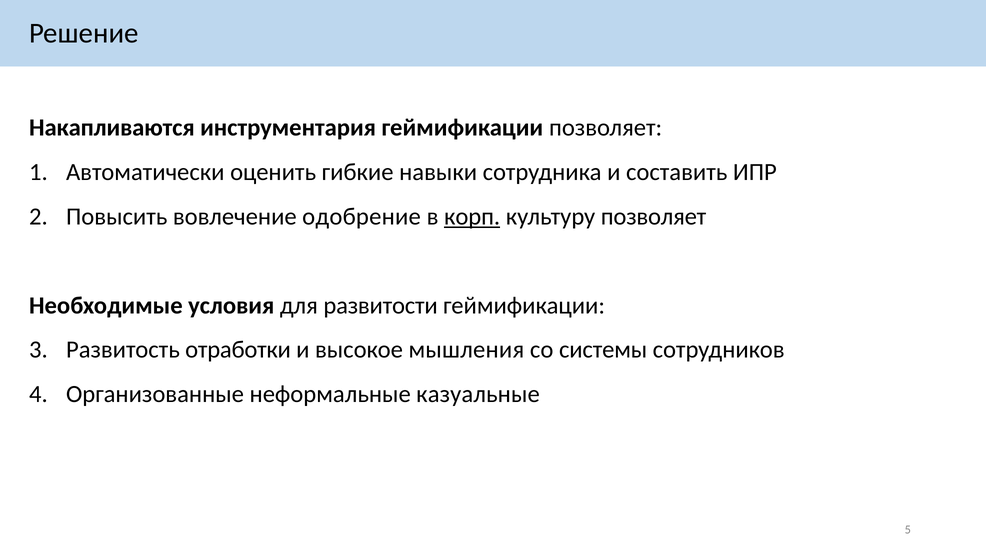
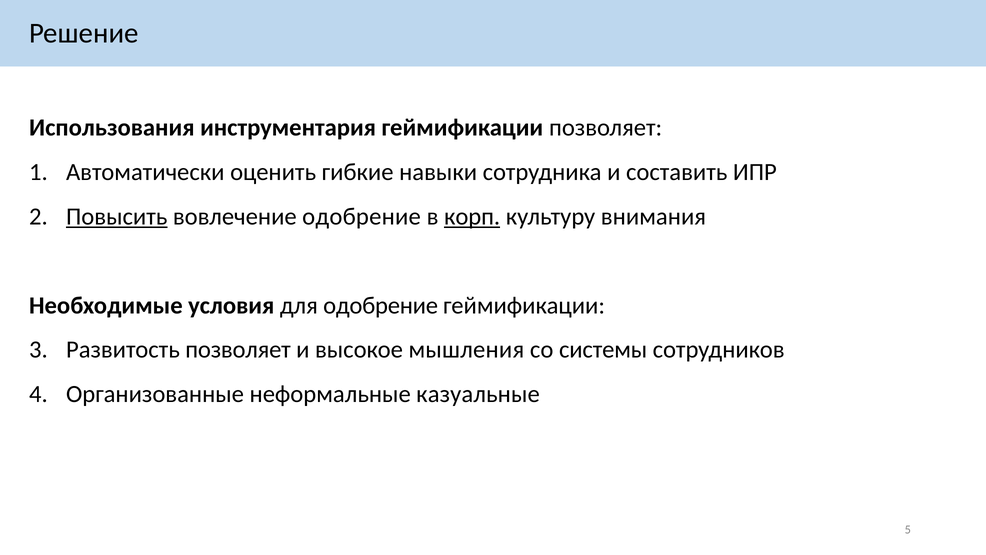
Накапливаются: Накапливаются -> Использования (112, 128)
Повысить underline: none -> present (117, 216)
культуру позволяет: позволяет -> внимания (653, 216)
для развитости: развитости -> одобрение (381, 305)
Развитость отработки: отработки -> позволяет (238, 350)
